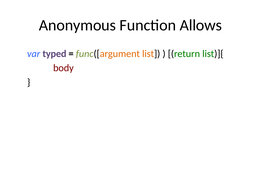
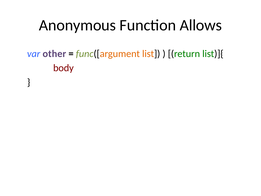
typed: typed -> other (54, 54)
